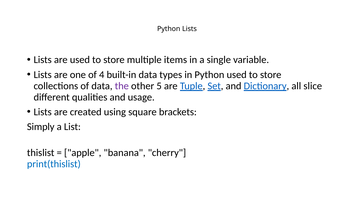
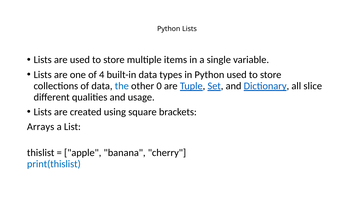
the colour: purple -> blue (122, 86)
5: 5 -> 0 (159, 86)
Simply: Simply -> Arrays (41, 127)
